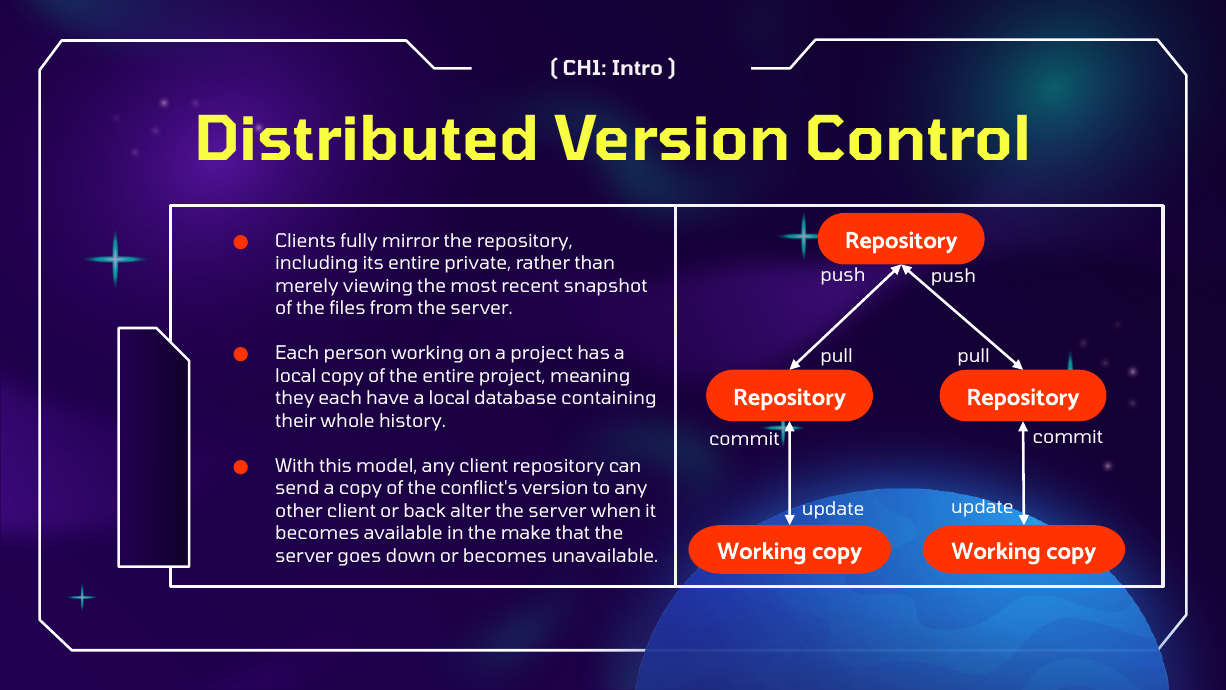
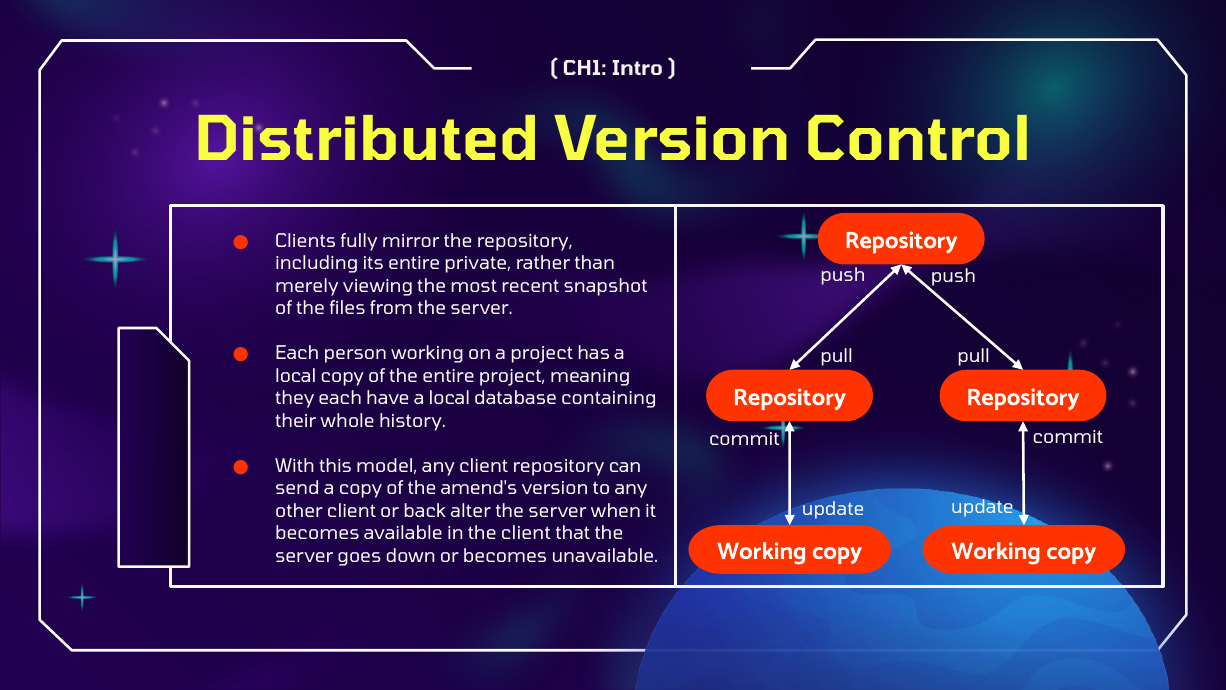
conflict's: conflict's -> amend's (479, 488)
the make: make -> client (526, 533)
